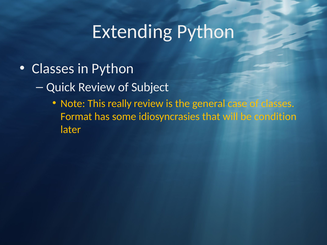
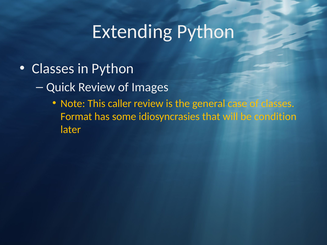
Subject: Subject -> Images (150, 87)
really: really -> caller (120, 104)
